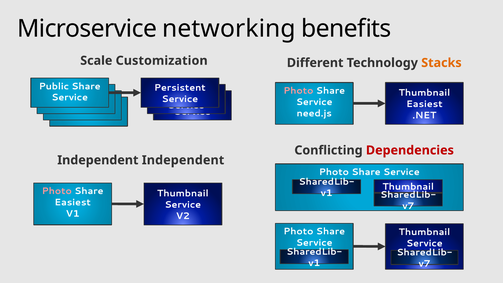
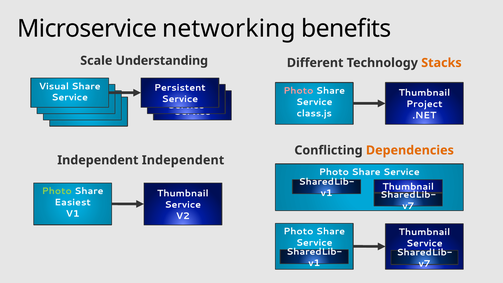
Customization: Customization -> Understanding (162, 61)
Public: Public -> Visual (54, 86)
Easiest: Easiest -> Project (424, 104)
need.js: need.js -> class.js (314, 113)
Dependencies colour: red -> orange (410, 150)
Photo colour: pink -> light green (57, 191)
